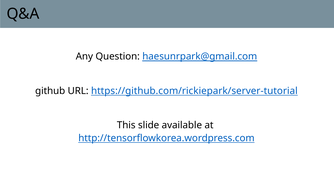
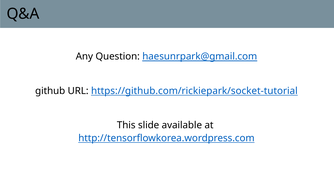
https://github.com/rickiepark/server-tutorial: https://github.com/rickiepark/server-tutorial -> https://github.com/rickiepark/socket-tutorial (194, 91)
